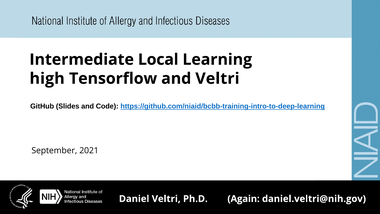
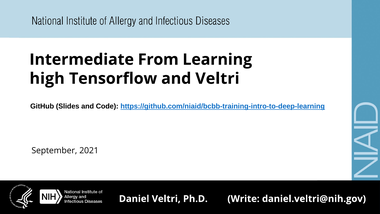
Local: Local -> From (158, 59)
Again: Again -> Write (244, 199)
